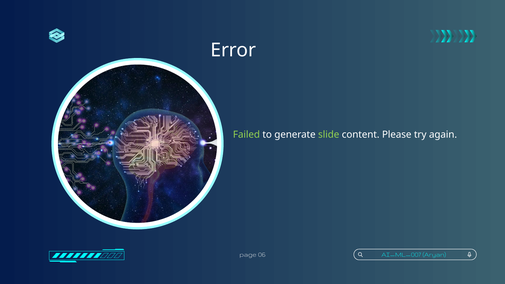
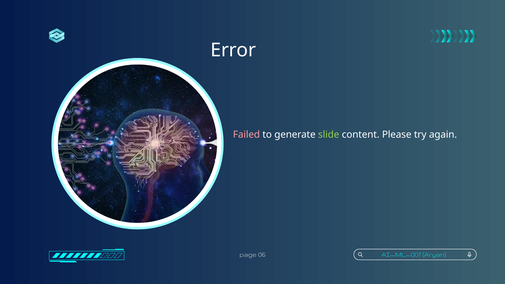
Failed colour: light green -> pink (246, 135)
